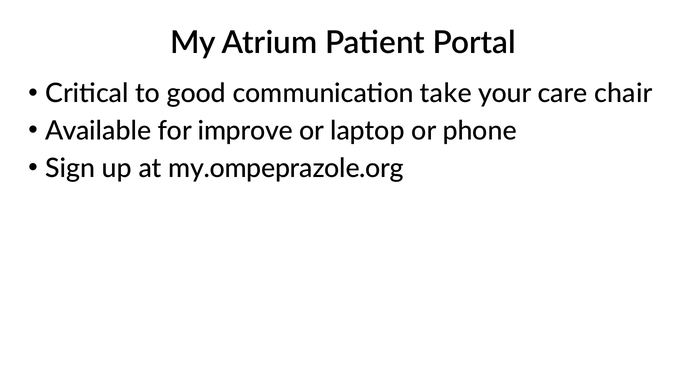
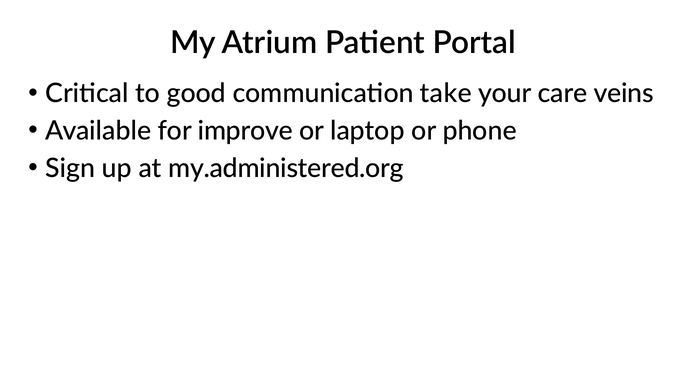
chair: chair -> veins (624, 94)
my.ompeprazole.org: my.ompeprazole.org -> my.administered.org (286, 169)
